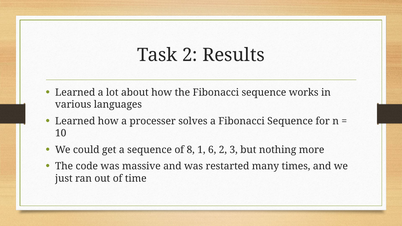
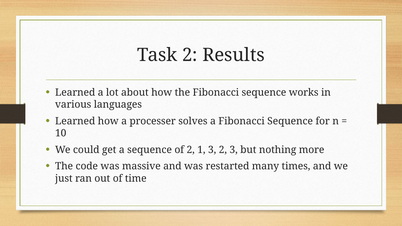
of 8: 8 -> 2 (191, 150)
1 6: 6 -> 3 (212, 150)
